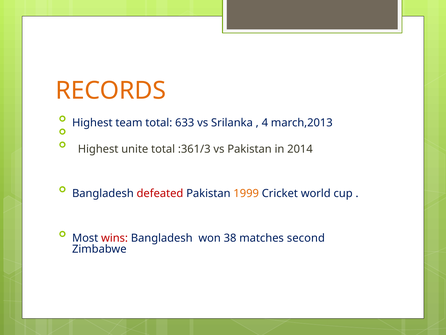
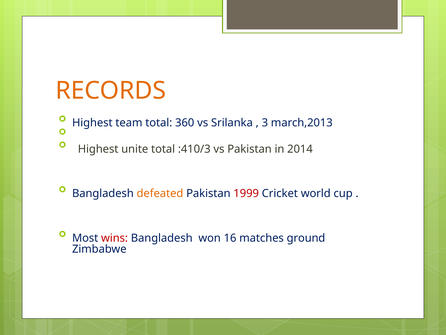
633: 633 -> 360 (185, 123)
4: 4 -> 3 (265, 123)
:361/3: :361/3 -> :410/3 (194, 149)
defeated colour: red -> orange (160, 193)
1999 colour: orange -> red (246, 193)
38: 38 -> 16 (230, 238)
second: second -> ground (306, 238)
